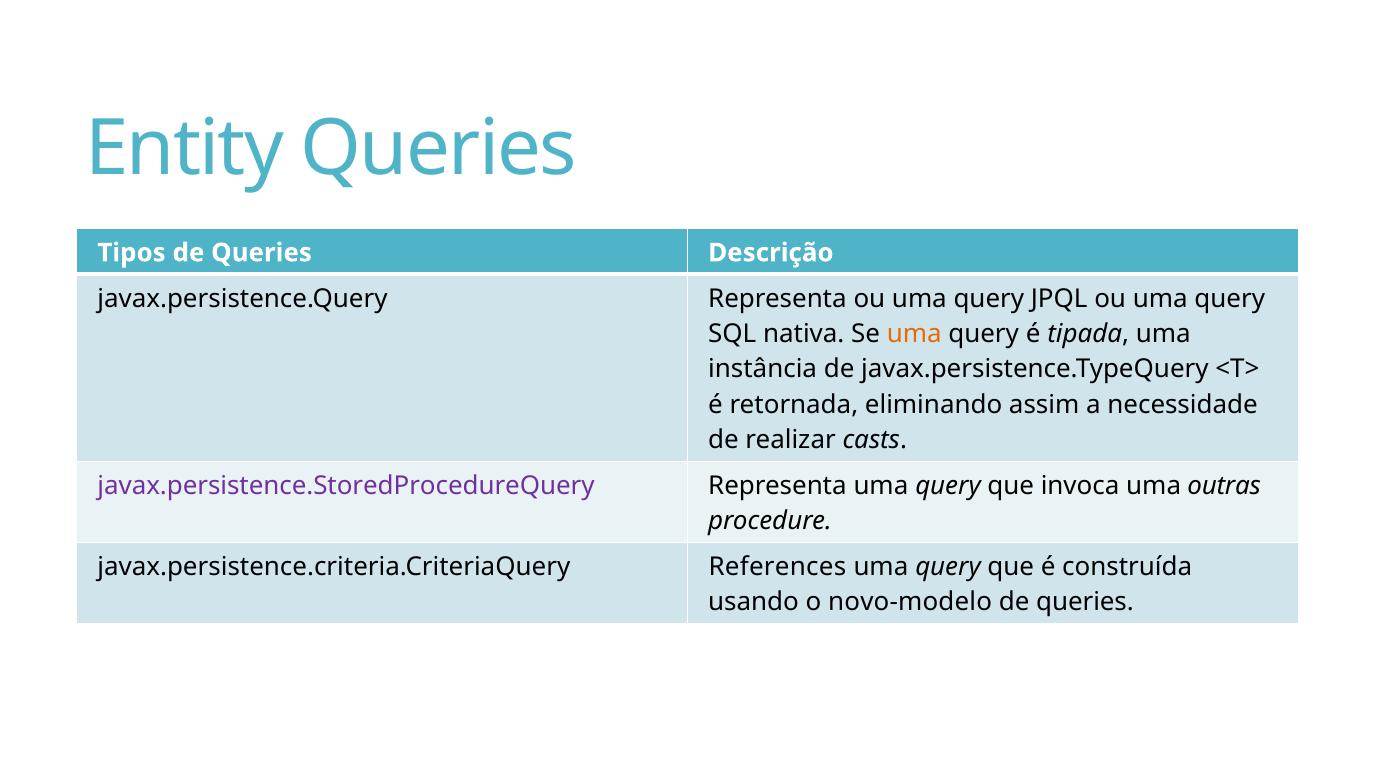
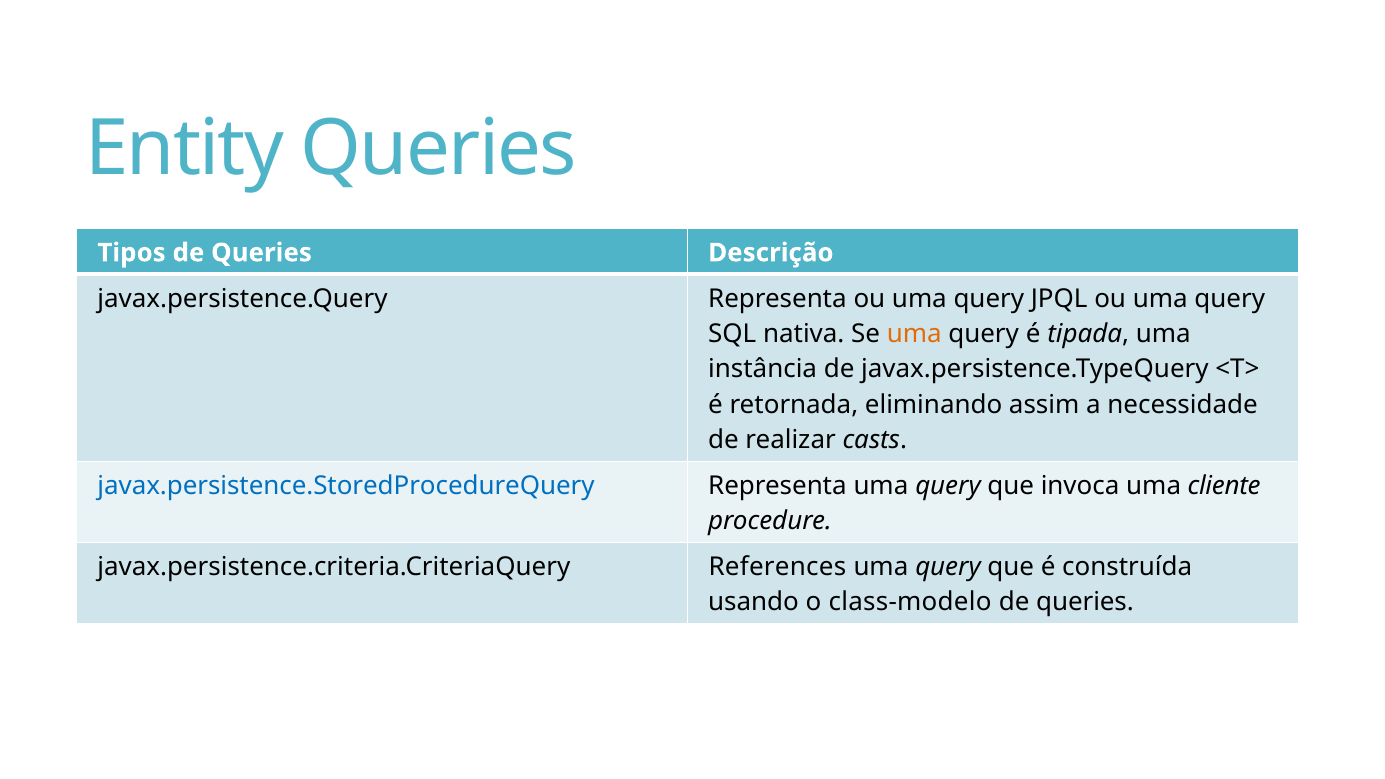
javax.persistence.StoredProcedureQuery colour: purple -> blue (346, 486)
outras: outras -> cliente (1224, 486)
novo-modelo: novo-modelo -> class-modelo (910, 602)
